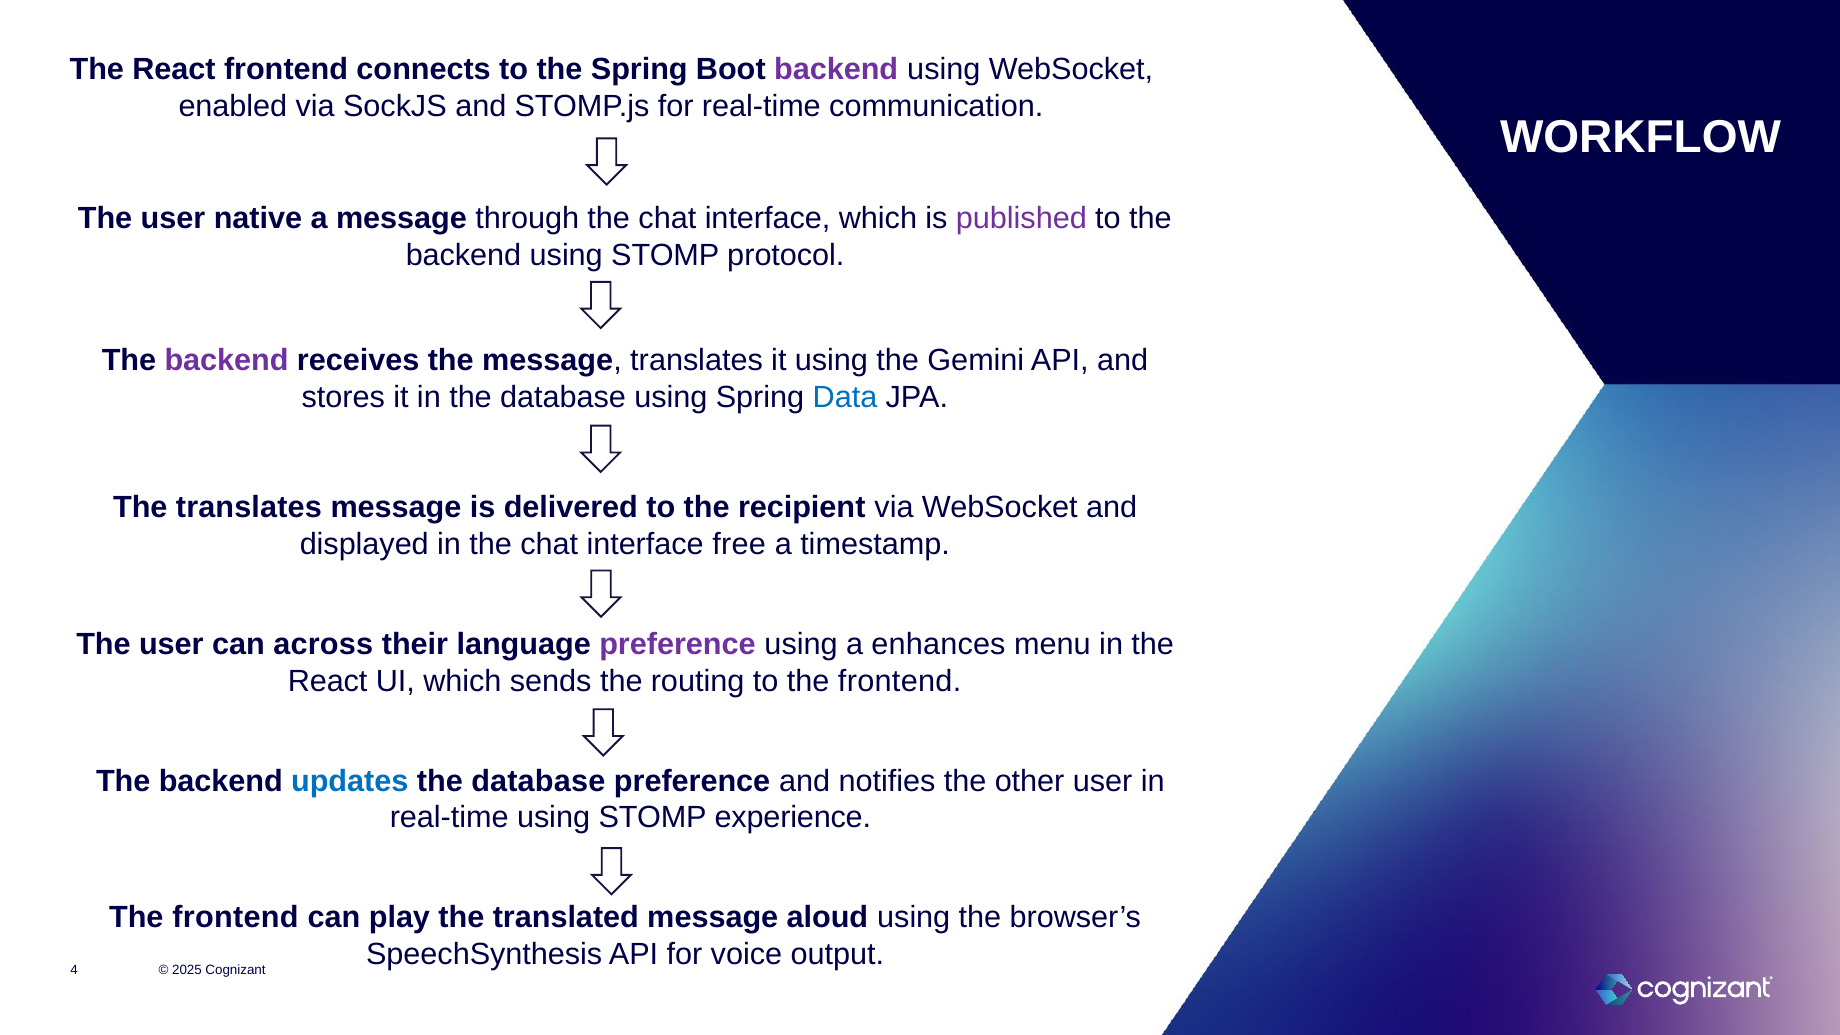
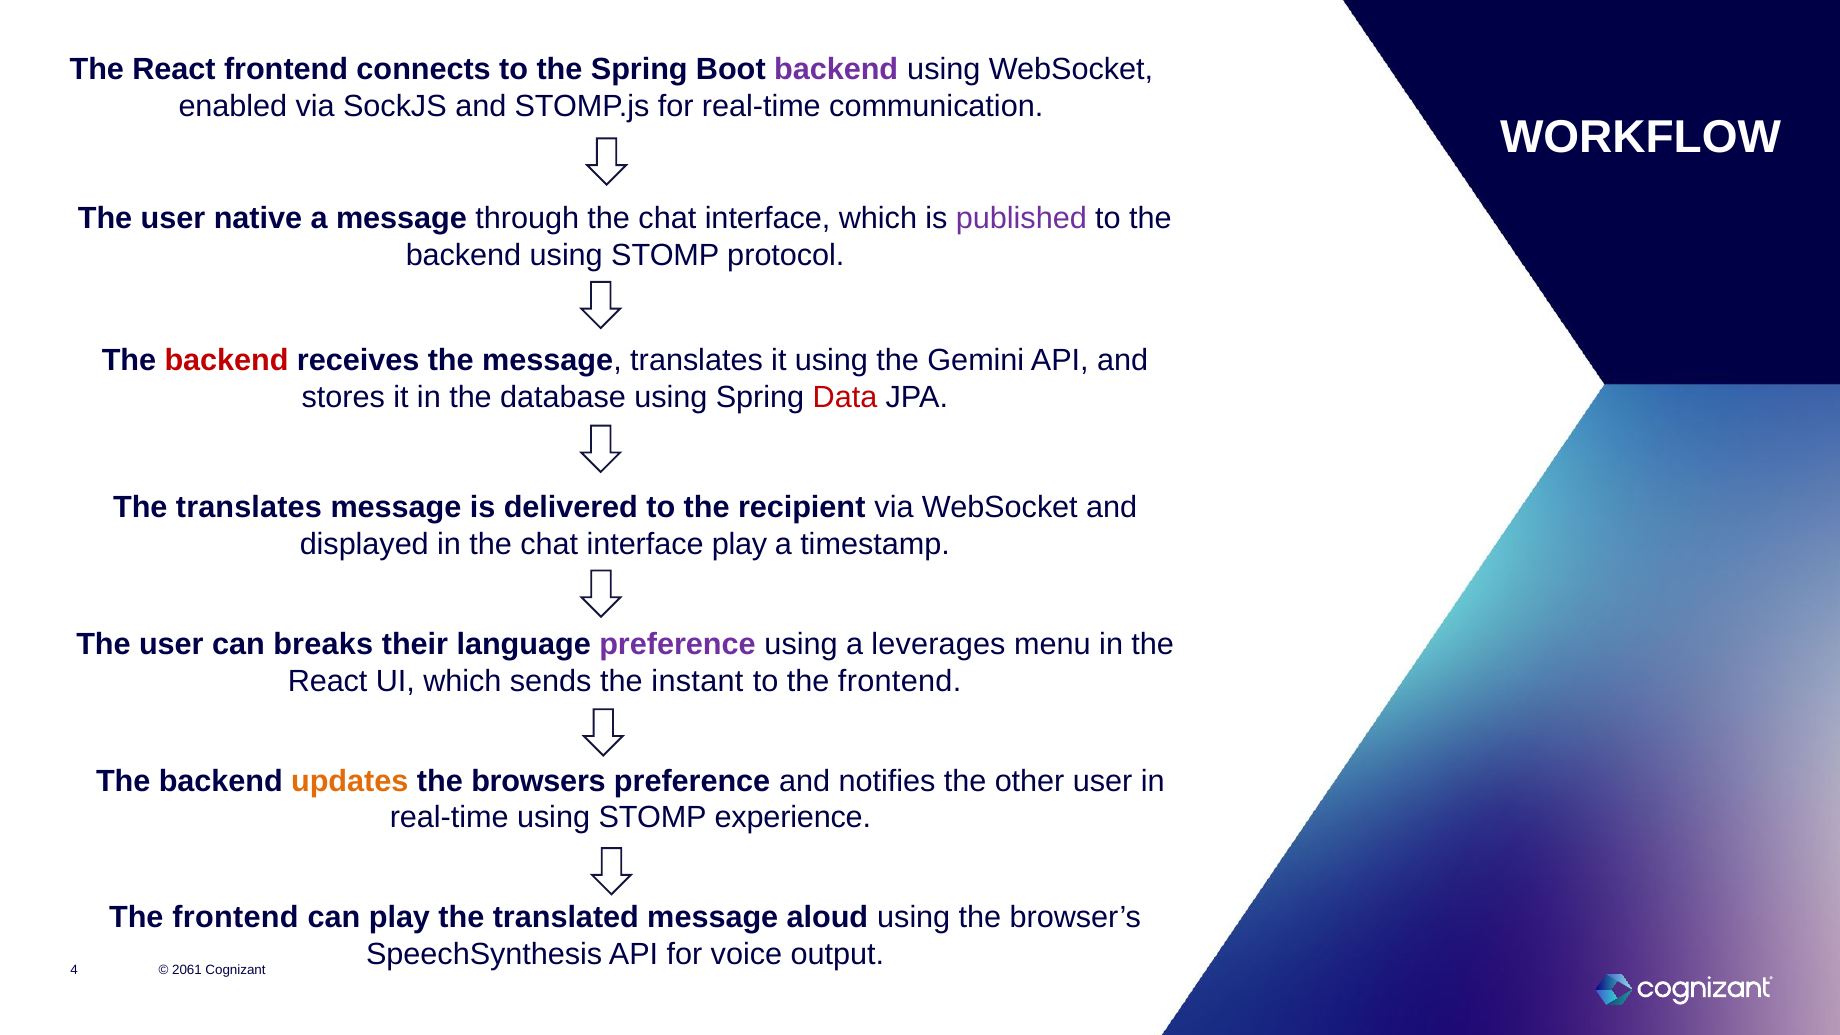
backend colour: purple -> red (227, 361)
Data colour: blue -> red (845, 398)
interface free: free -> play (739, 545)
across: across -> breaks (323, 644)
enhances: enhances -> leverages (939, 644)
routing: routing -> instant (697, 681)
updates colour: blue -> orange (350, 781)
database: database -> browsers (539, 781)
2025: 2025 -> 2061 (187, 970)
